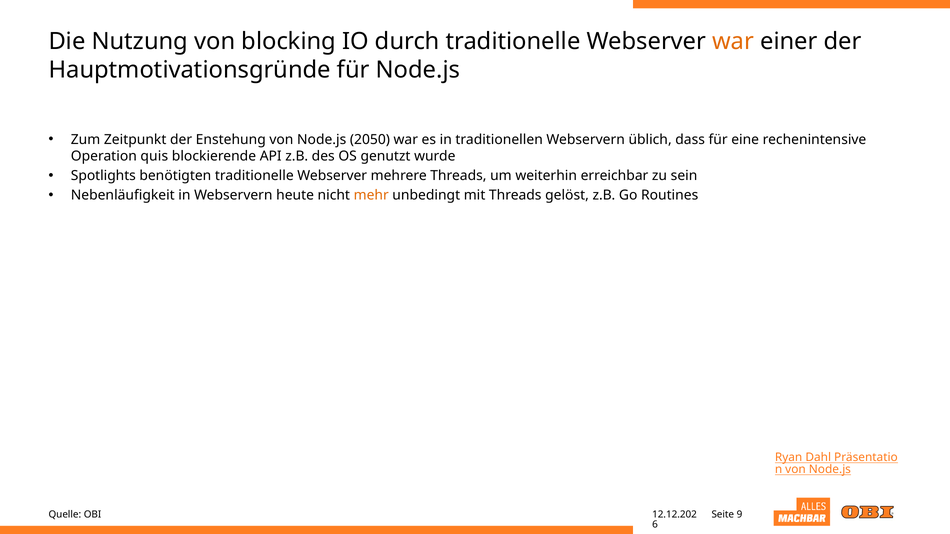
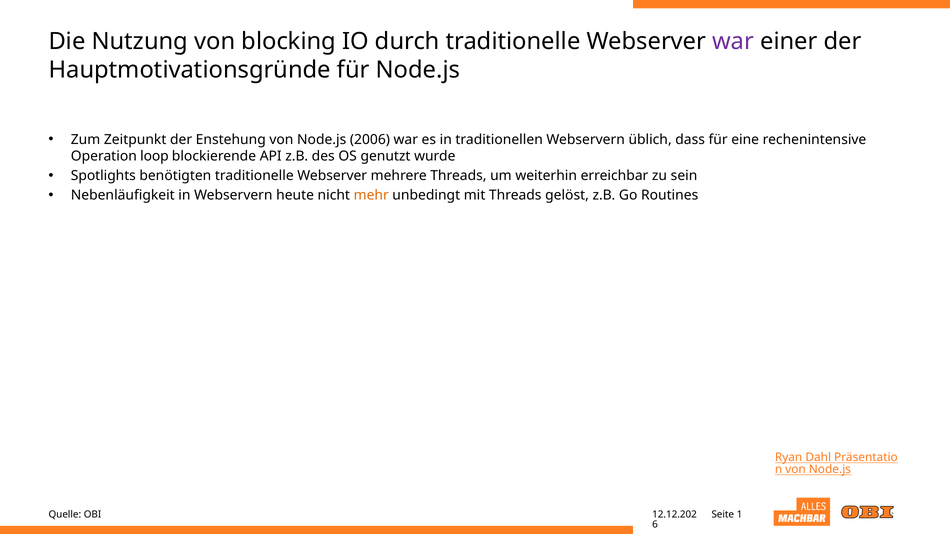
war colour: orange -> purple (733, 41)
2050: 2050 -> 2006 (370, 140)
quis: quis -> loop (154, 156)
9: 9 -> 1 (740, 515)
